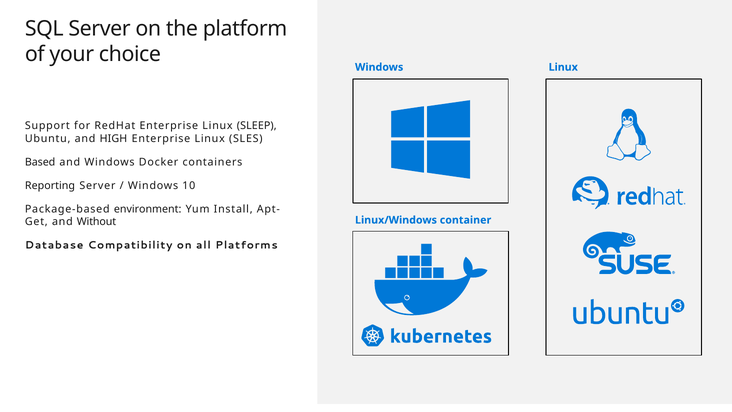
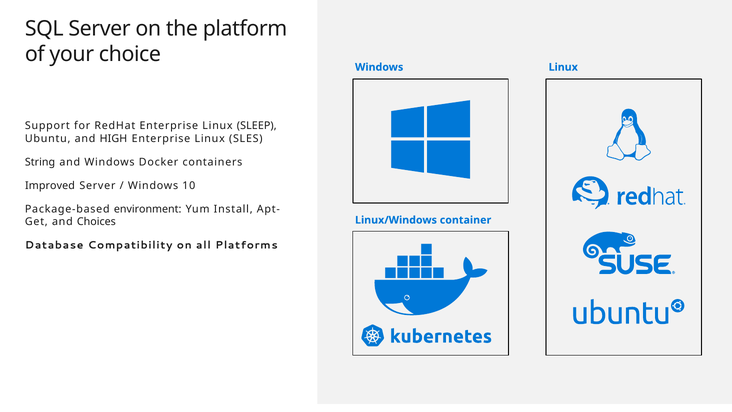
Based: Based -> String (40, 162)
Reporting: Reporting -> Improved (50, 185)
Without: Without -> Choices (96, 222)
